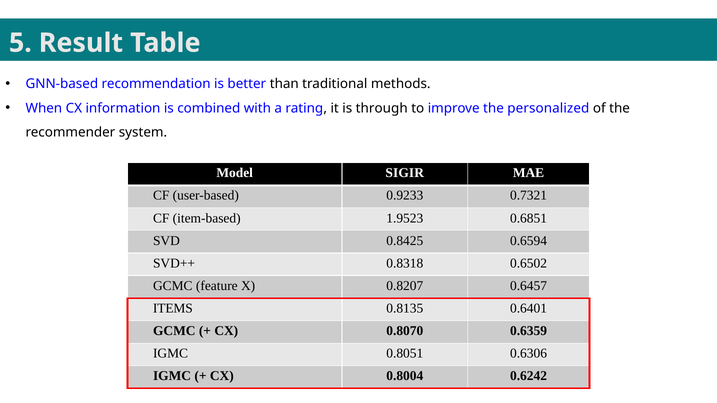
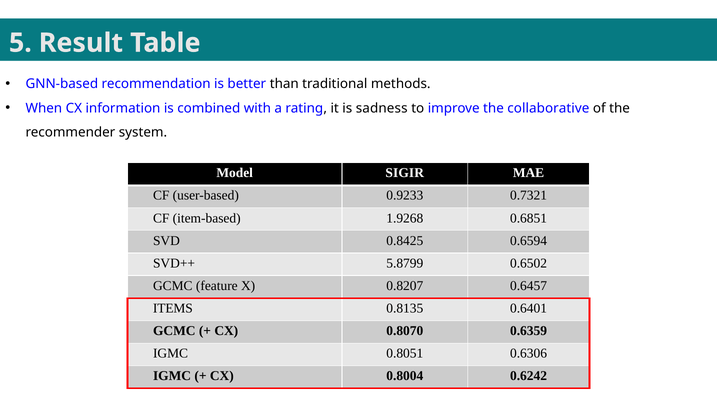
through: through -> sadness (382, 108)
personalized: personalized -> collaborative (548, 108)
1.9523: 1.9523 -> 1.9268 (405, 218)
0.8318: 0.8318 -> 5.8799 (405, 263)
